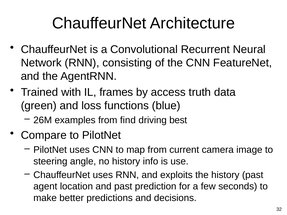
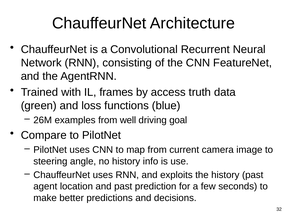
find: find -> well (128, 120)
best: best -> goal (178, 120)
